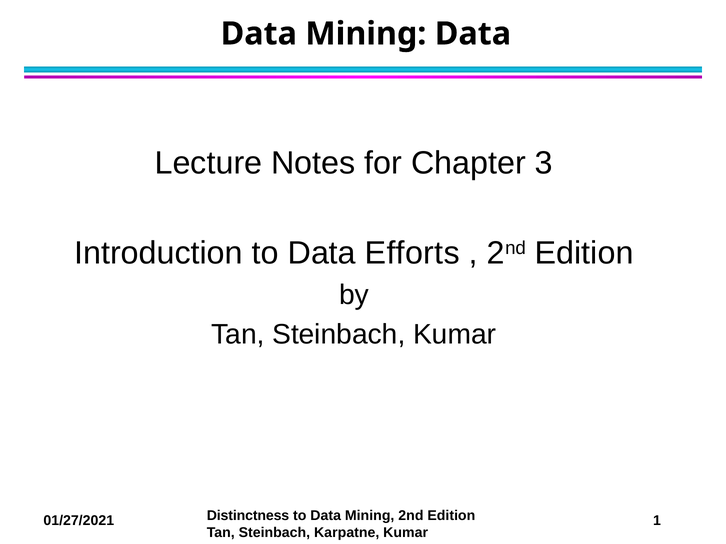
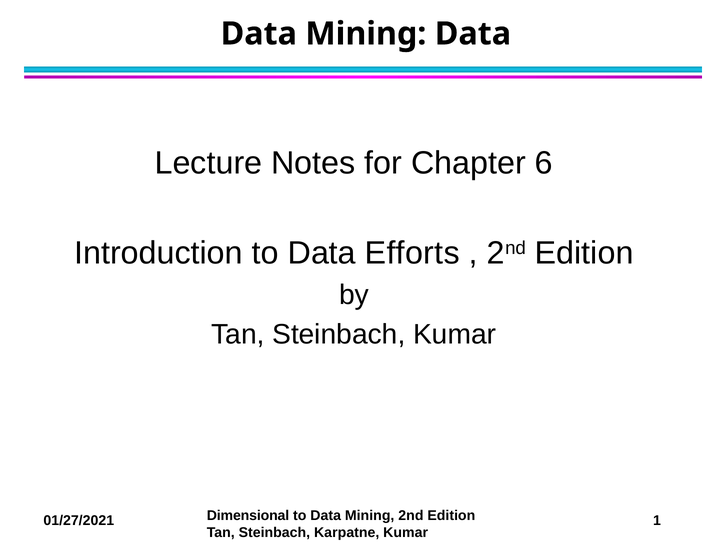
3: 3 -> 6 (544, 163)
Distinctness: Distinctness -> Dimensional (248, 516)
